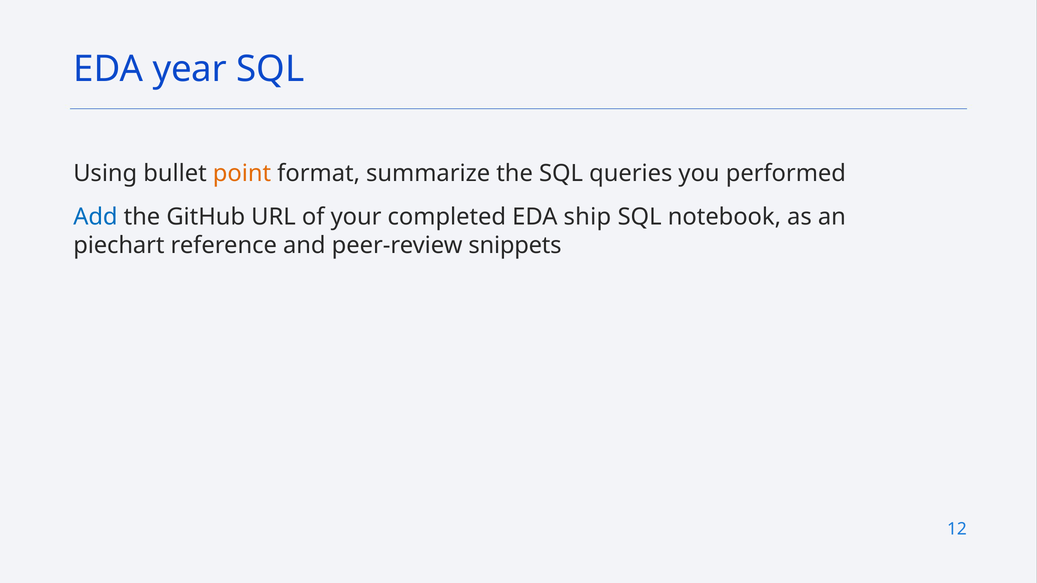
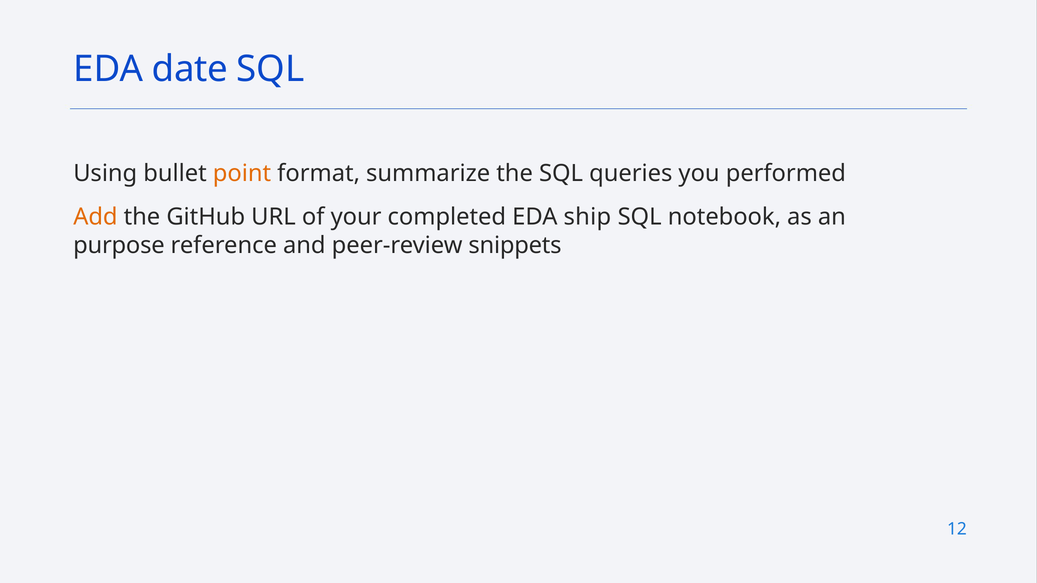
year: year -> date (190, 69)
Add colour: blue -> orange (95, 217)
piechart: piechart -> purpose (119, 246)
